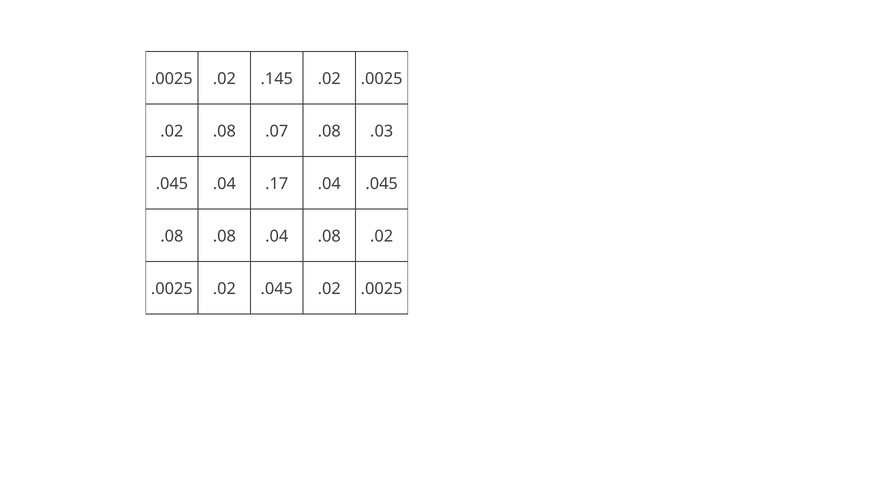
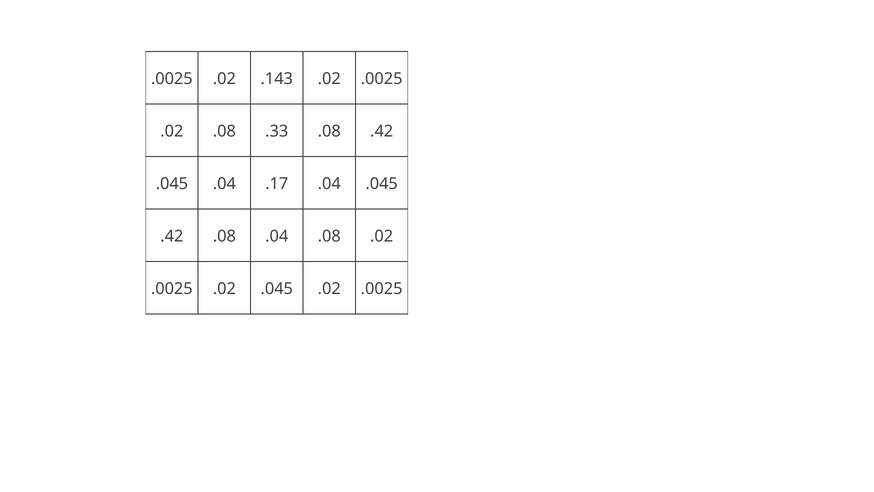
.145: .145 -> .143 (277, 79)
.07: .07 -> .33 (277, 131)
.08 .03: .03 -> .42 (382, 131)
.08: .08 -> .42 (172, 236)
